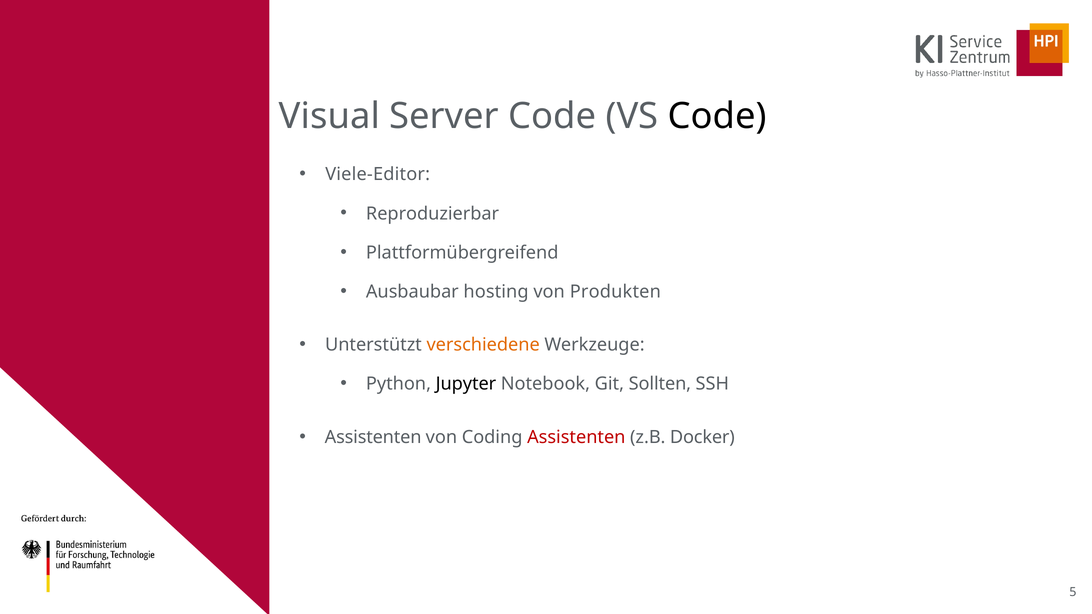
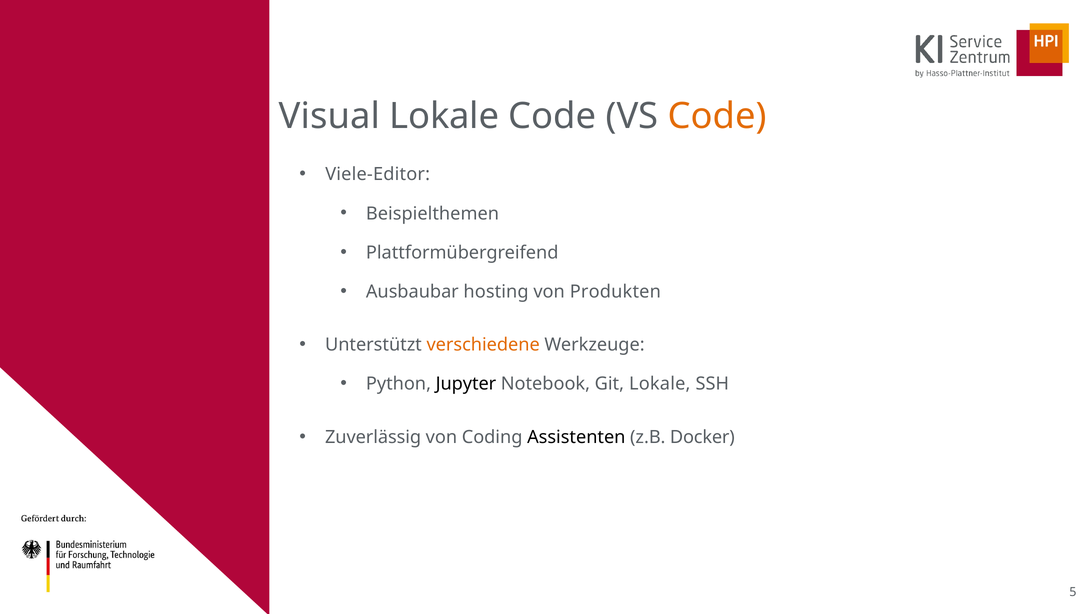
Visual Server: Server -> Lokale (444, 116)
Code colour: black -> orange (717, 116)
Reproduzierbar: Reproduzierbar -> Beispielthemen (433, 214)
Git Sollten: Sollten -> Lokale (660, 384)
Assistenten: Assistenten -> Zuverlässig (373, 437)
Assistenten colour: red -> black (576, 437)
